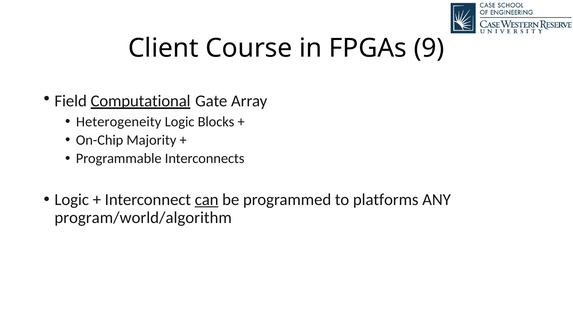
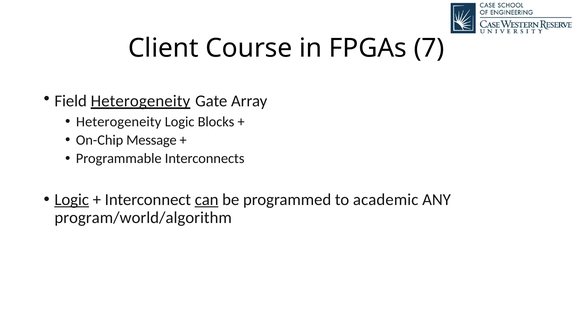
9: 9 -> 7 (429, 48)
Field Computational: Computational -> Heterogeneity (140, 101)
Majority: Majority -> Message (151, 140)
Logic underline: none -> present (72, 200)
platforms: platforms -> academic (386, 200)
